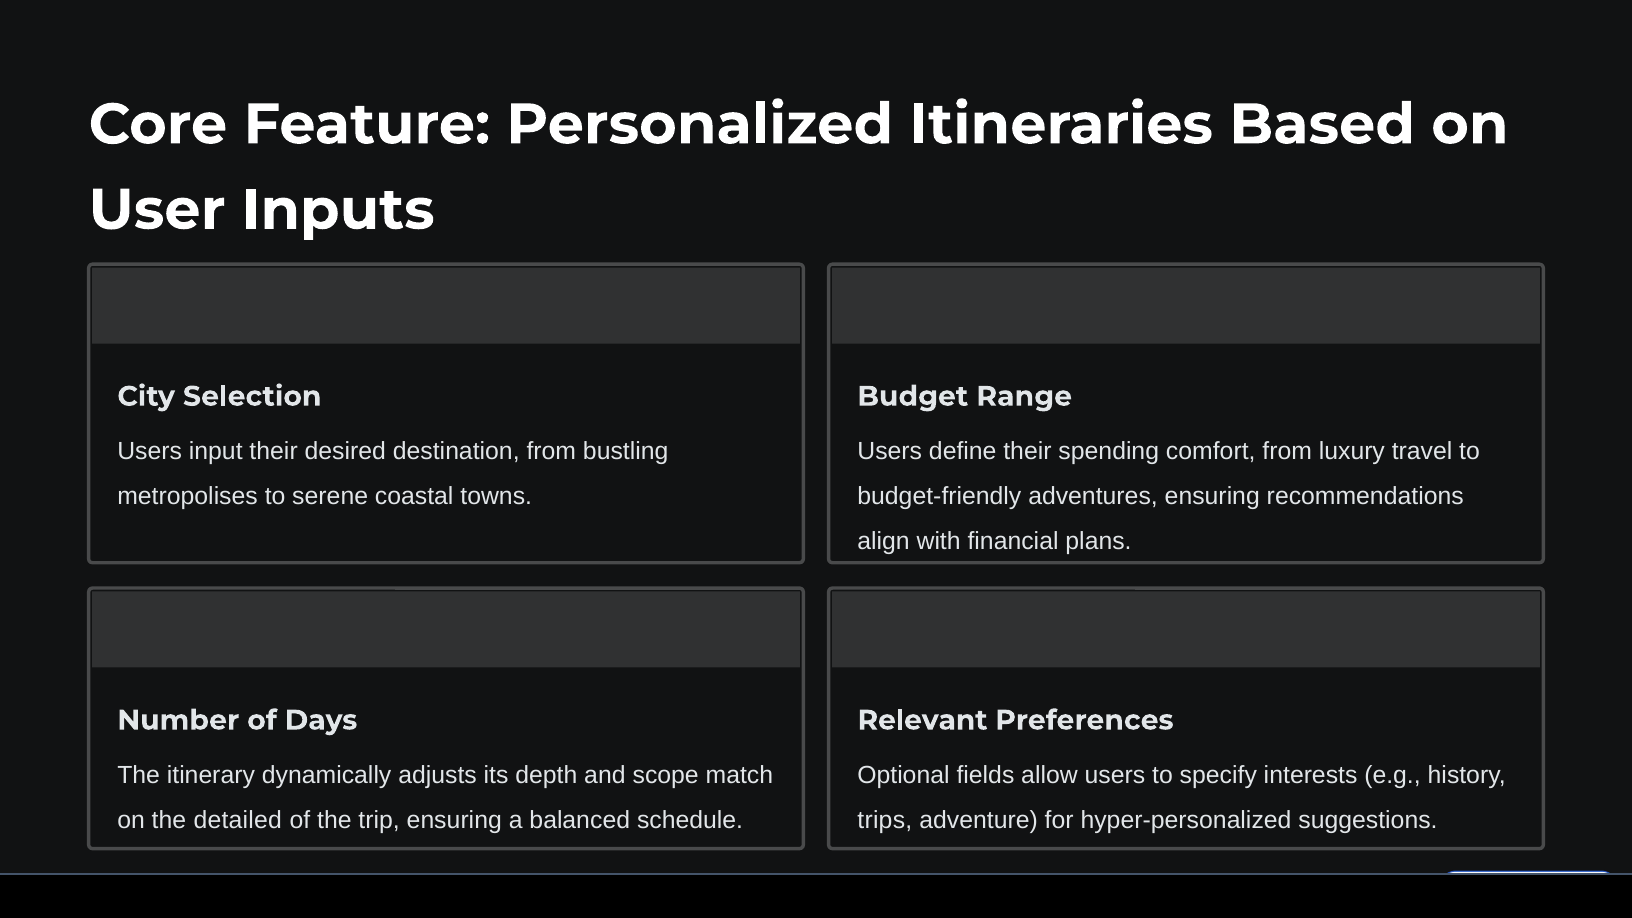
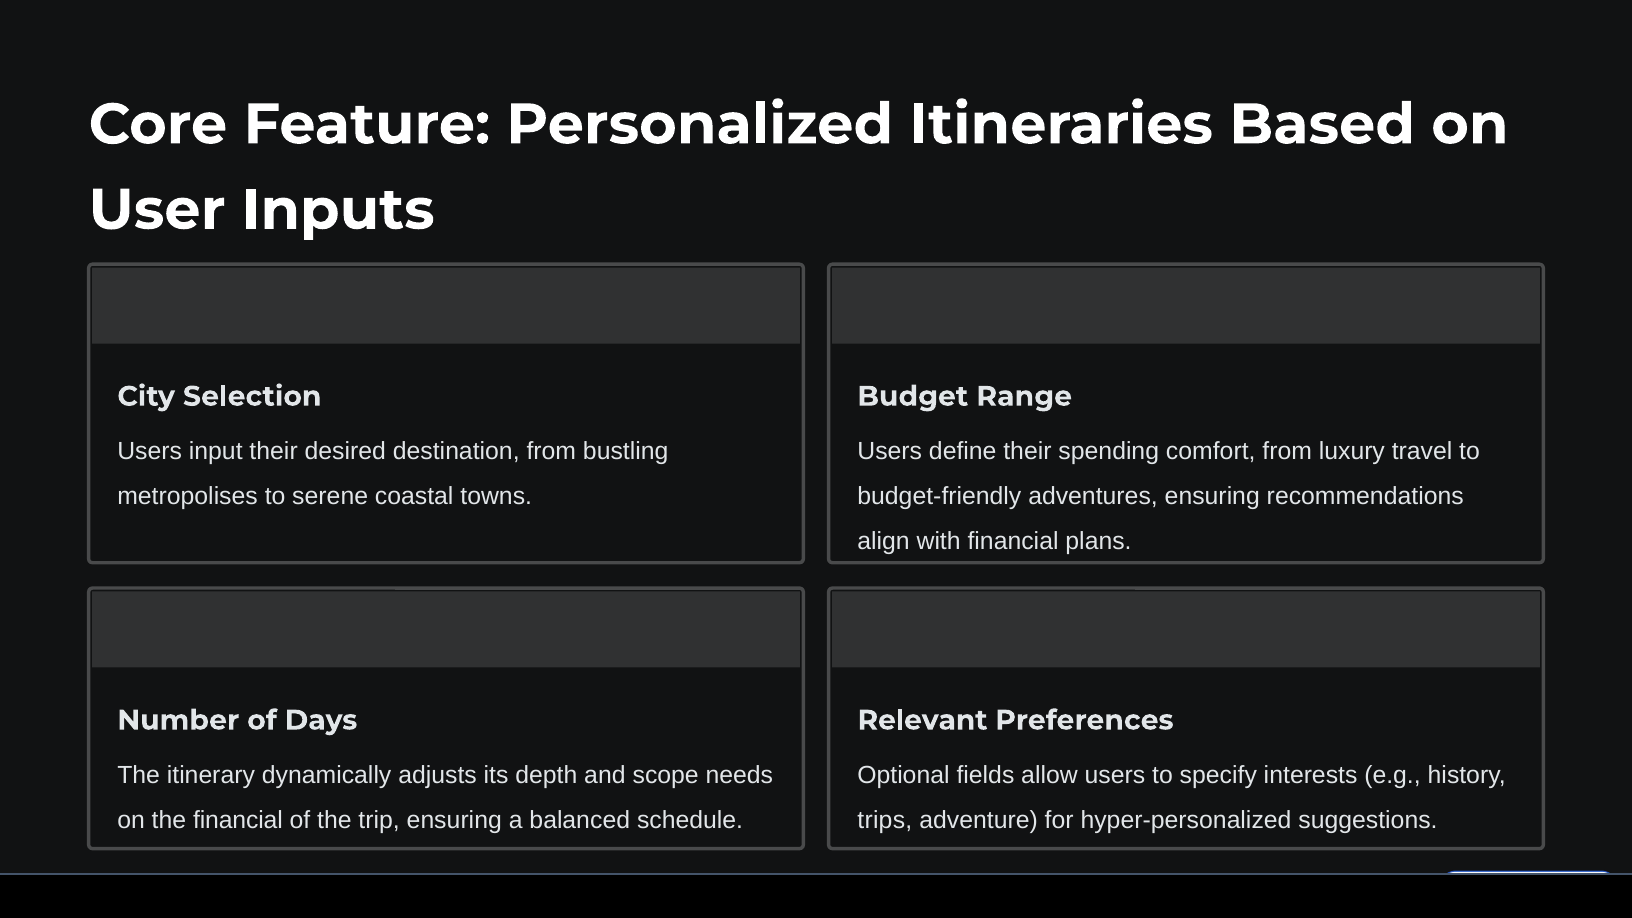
match: match -> needs (739, 776)
the detailed: detailed -> financial (238, 821)
